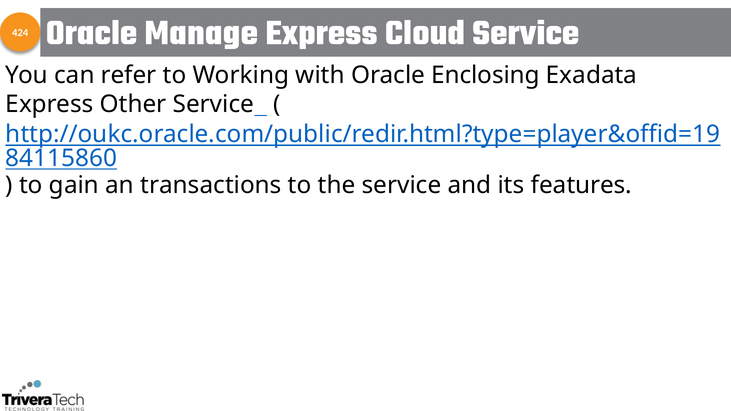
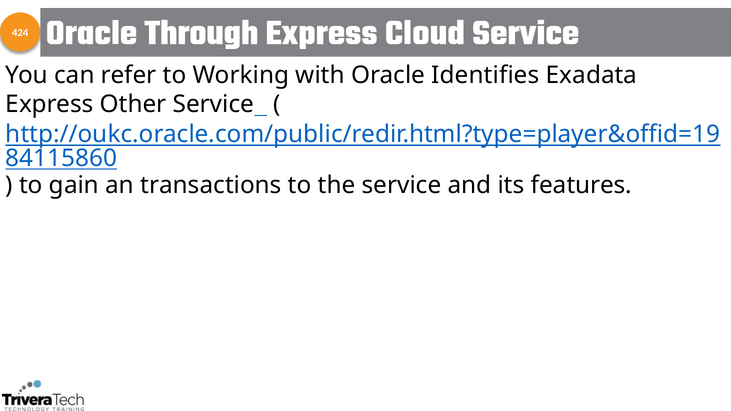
Manage: Manage -> Through (201, 32)
Enclosing: Enclosing -> Identifies (485, 75)
